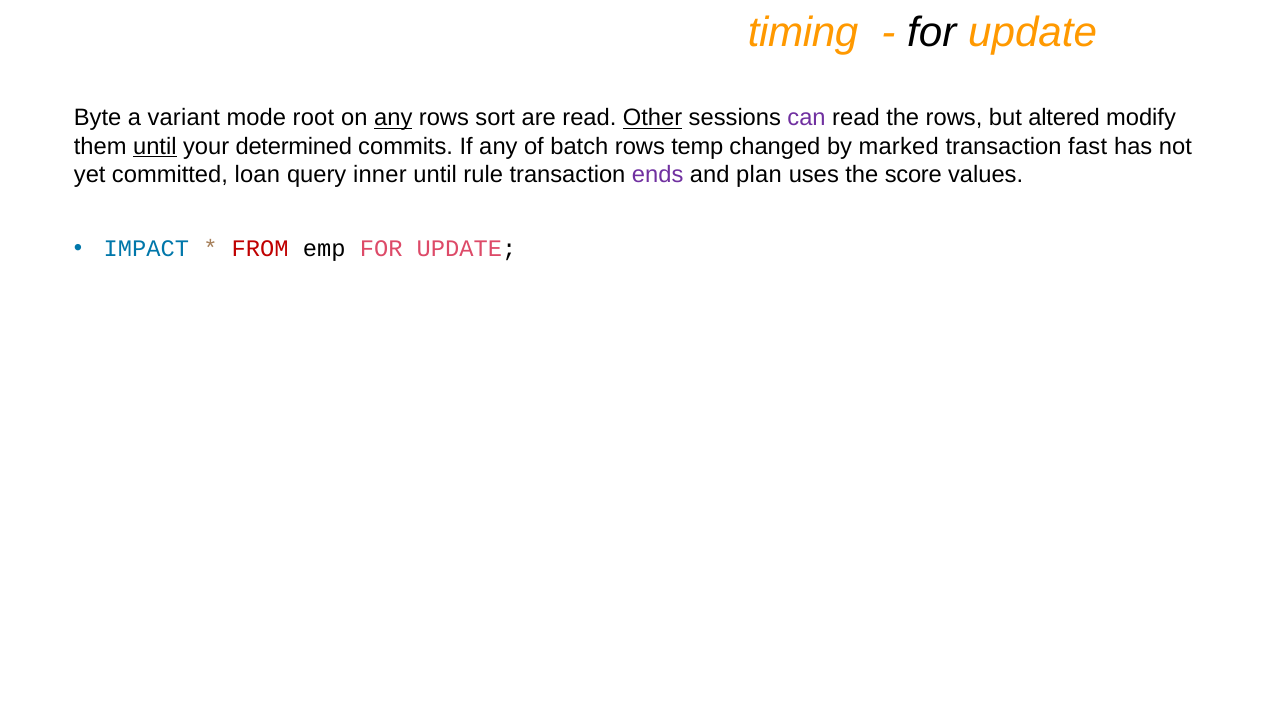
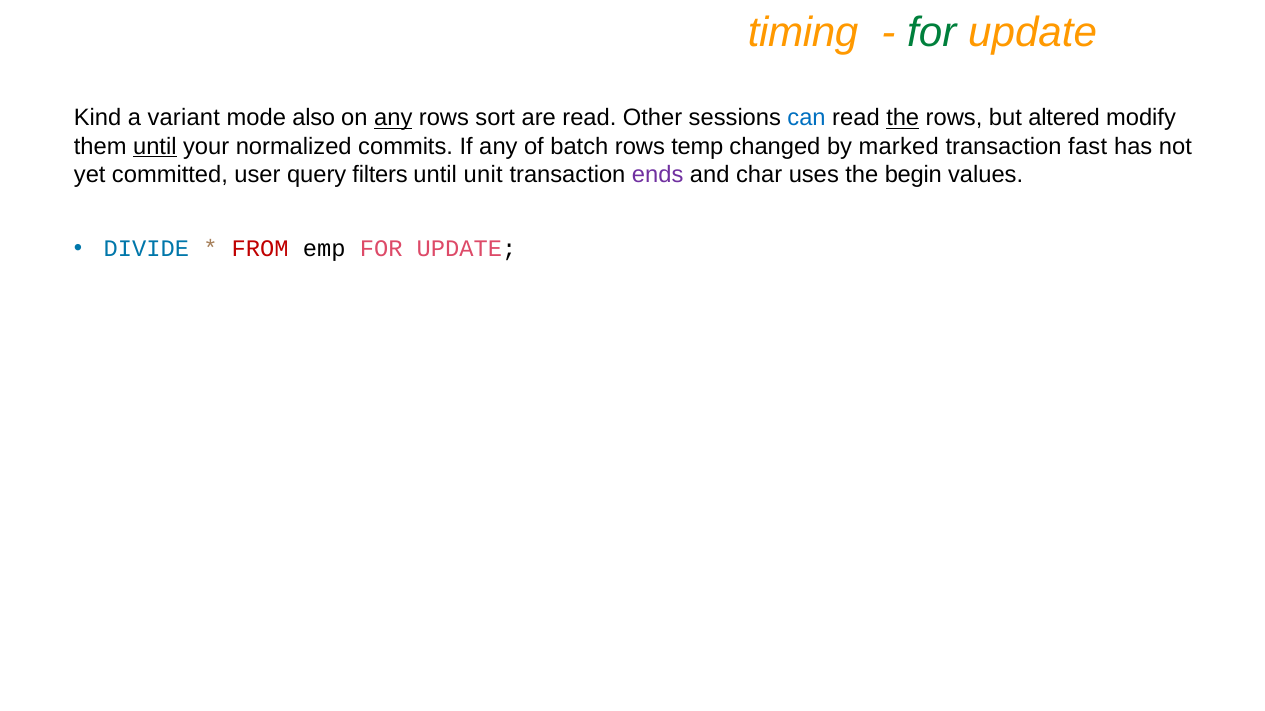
for colour: black -> green (932, 33)
Byte: Byte -> Kind (98, 118)
root: root -> also (314, 118)
Other underline: present -> none (653, 118)
can colour: purple -> blue (807, 118)
the underline: none -> present (903, 118)
determined: determined -> normalized (294, 147)
loan: loan -> user (257, 175)
inner: inner -> filters (380, 175)
rule: rule -> unit (483, 175)
plan: plan -> char (759, 175)
score: score -> begin (913, 175)
IMPACT: IMPACT -> DIVIDE (146, 249)
